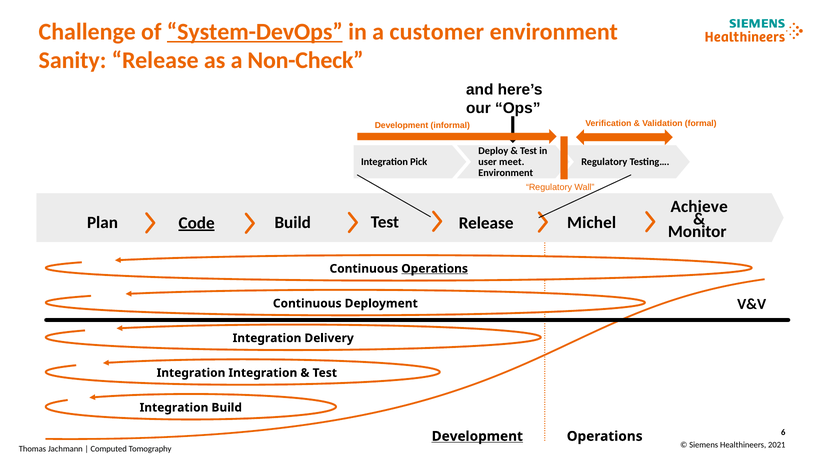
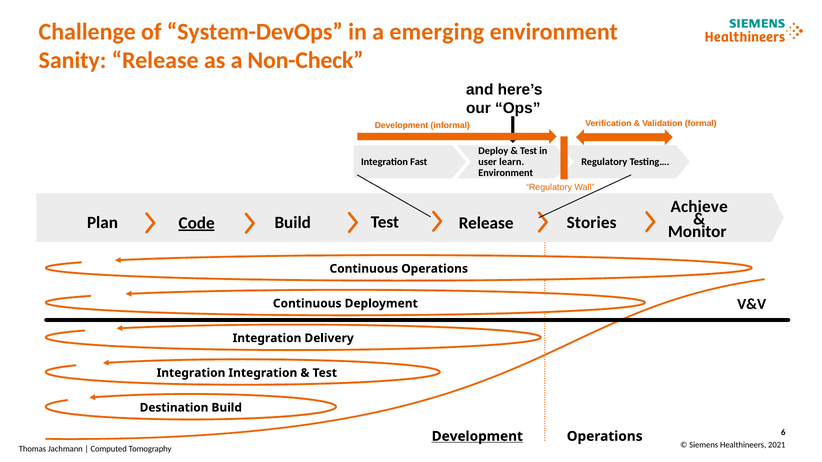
System-DevOps underline: present -> none (255, 32)
customer: customer -> emerging (437, 32)
Pick: Pick -> Fast (419, 162)
meet: meet -> learn (512, 162)
Michel: Michel -> Stories (592, 223)
Operations underline: present -> none (435, 269)
Integration: Integration -> Destination (174, 408)
